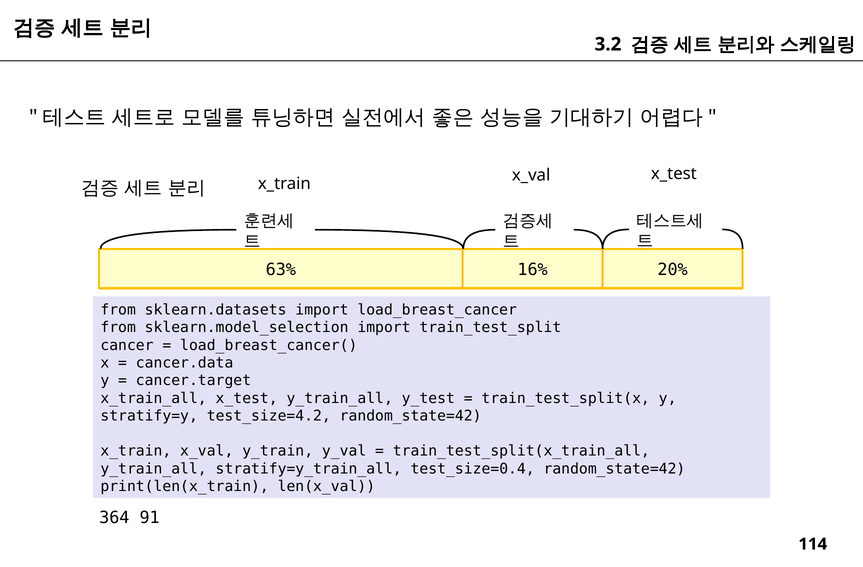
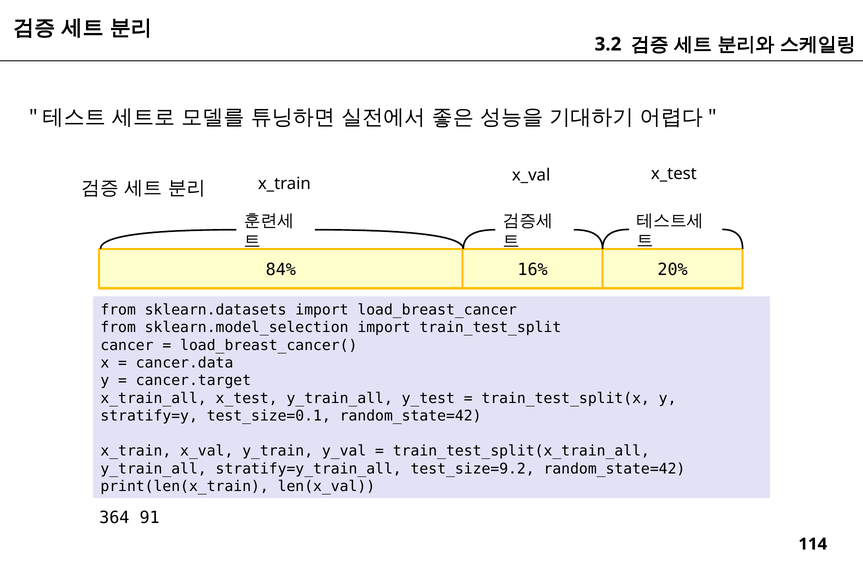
63%: 63% -> 84% (281, 270)
test_size=4.2: test_size=4.2 -> test_size=0.1 (269, 416)
test_size=0.4: test_size=0.4 -> test_size=9.2 (473, 469)
